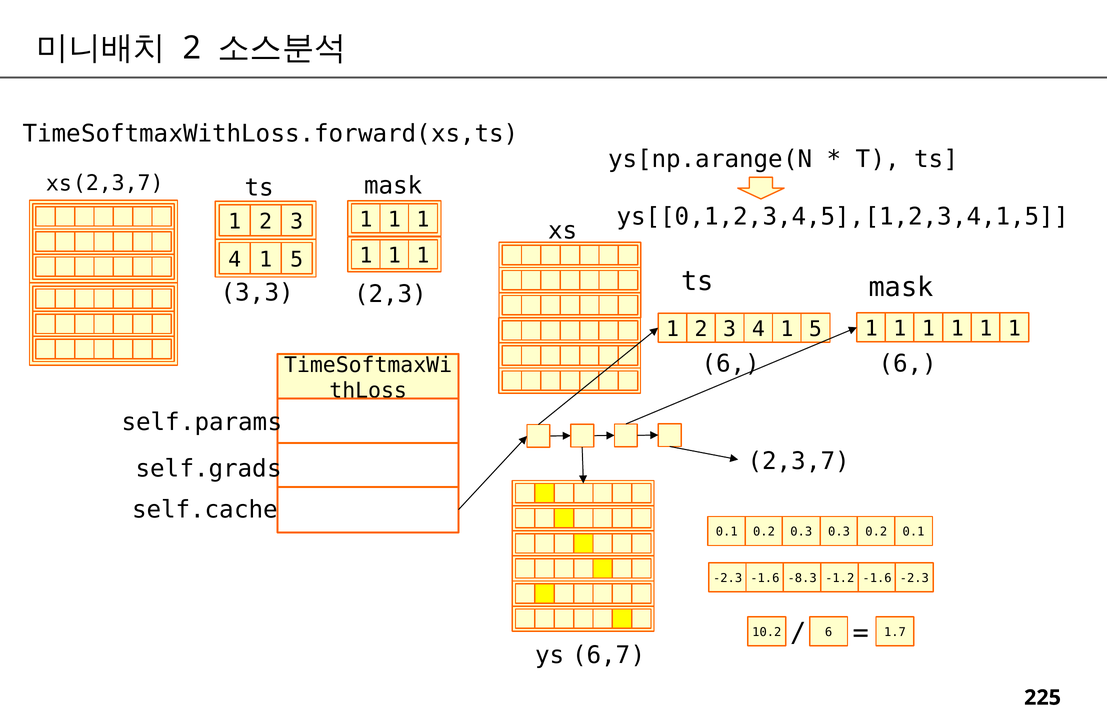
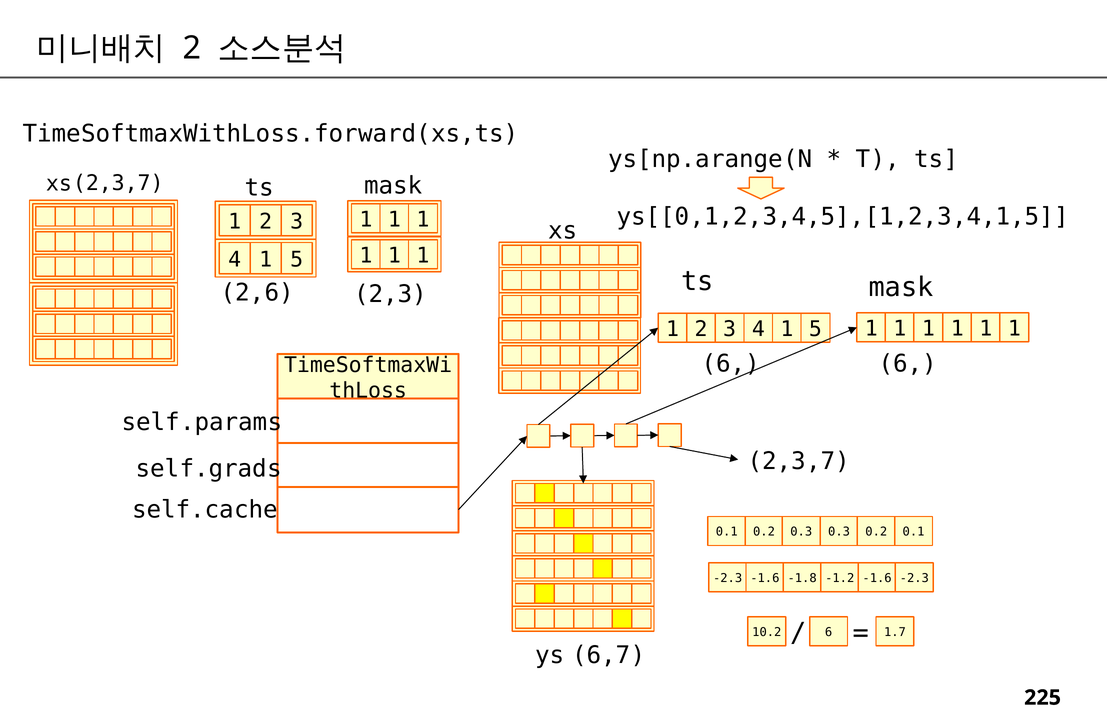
3,3: 3,3 -> 2,6 (257, 293)
-8.3: -8.3 -> -1.8 (802, 578)
